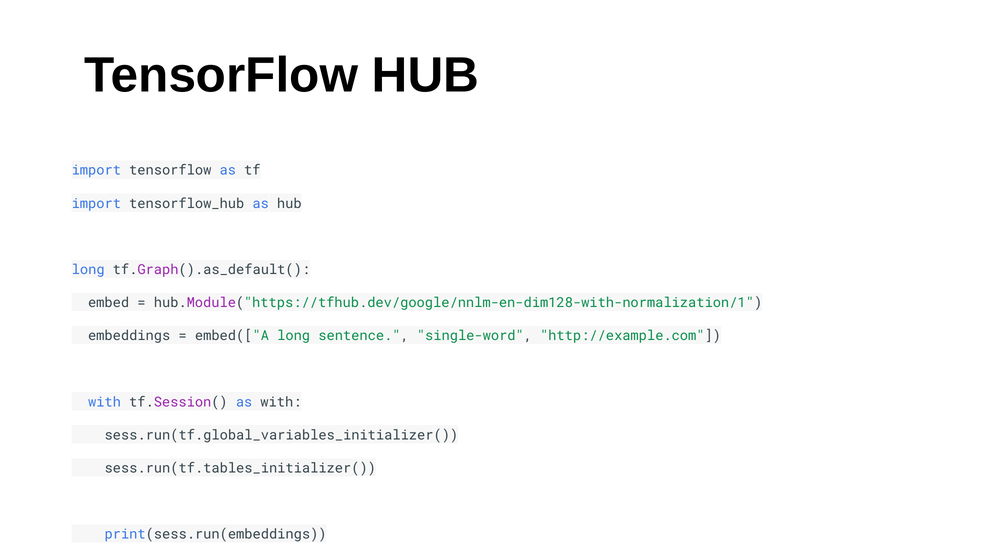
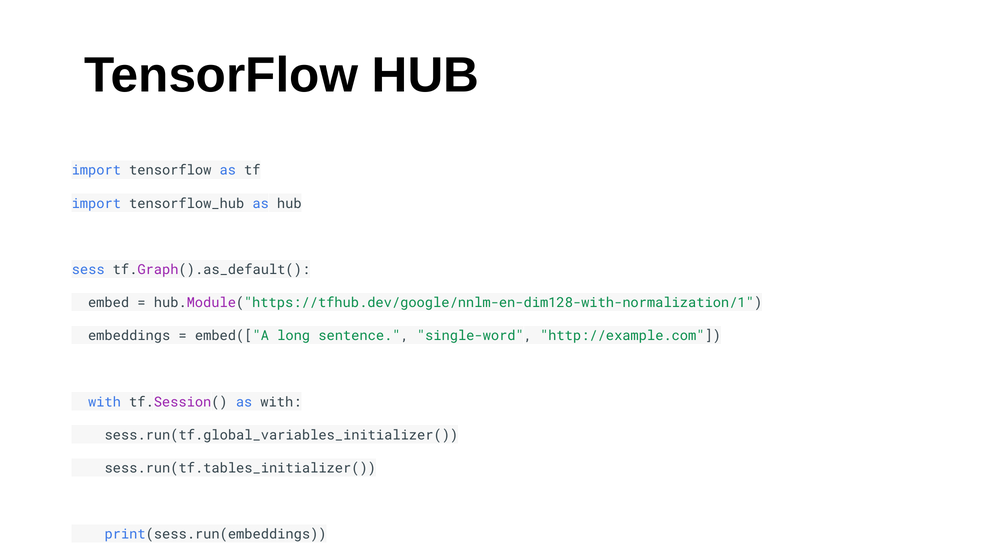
long: long -> sess (88, 269)
